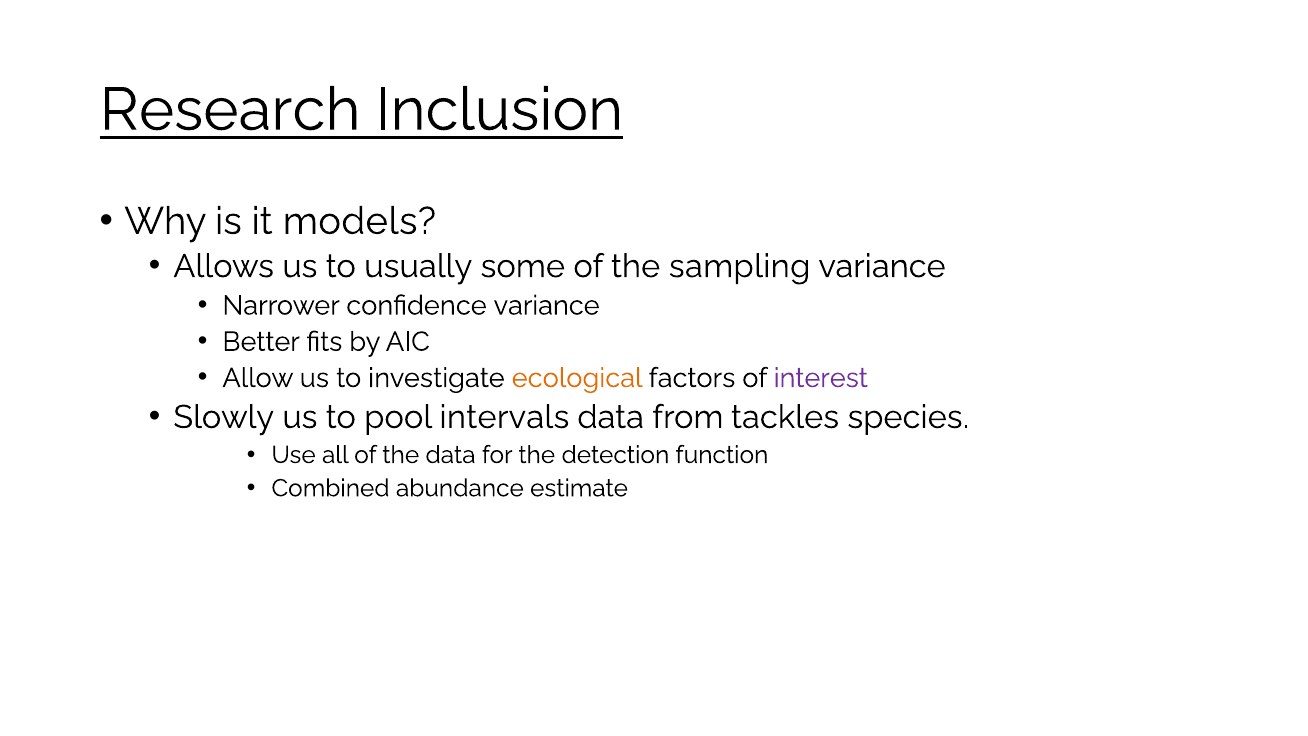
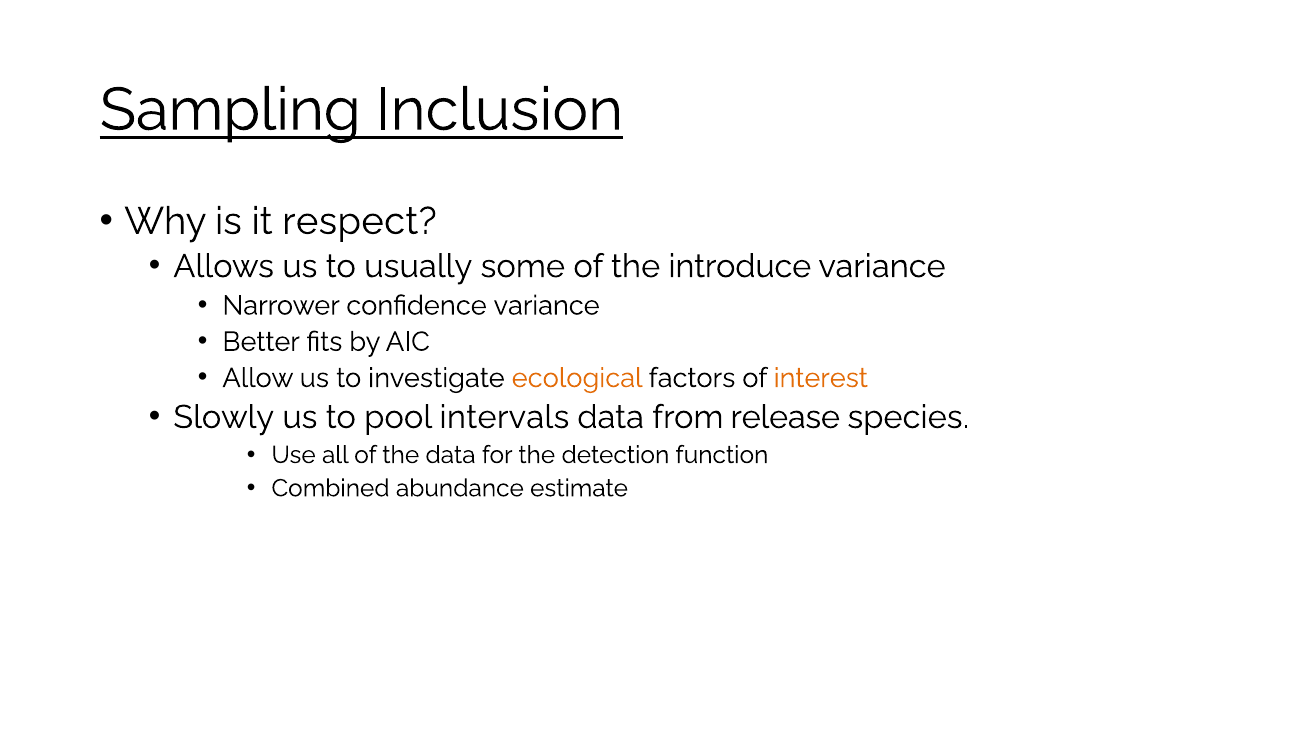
Research: Research -> Sampling (230, 110)
models: models -> respect (359, 221)
sampling: sampling -> introduce (740, 266)
interest colour: purple -> orange (821, 378)
tackles: tackles -> release (785, 417)
